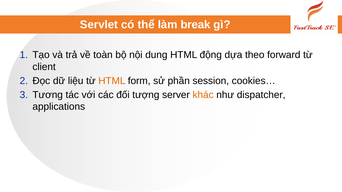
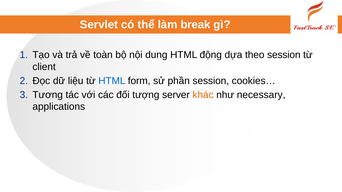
theo forward: forward -> session (284, 55)
HTML colour: orange -> blue (112, 81)
dispatcher: dispatcher -> necessary (261, 95)
